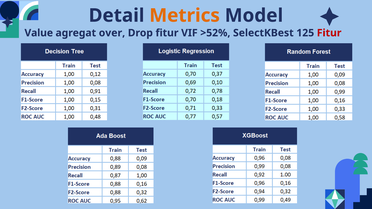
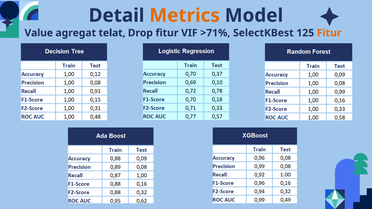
over: over -> telat (112, 33)
>52%: >52% -> >71% (215, 33)
Fitur colour: red -> orange (329, 33)
